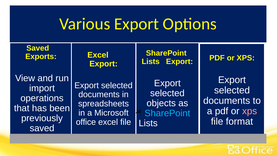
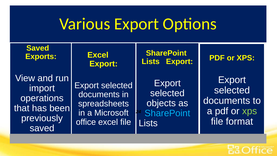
xps colour: pink -> light green (250, 111)
